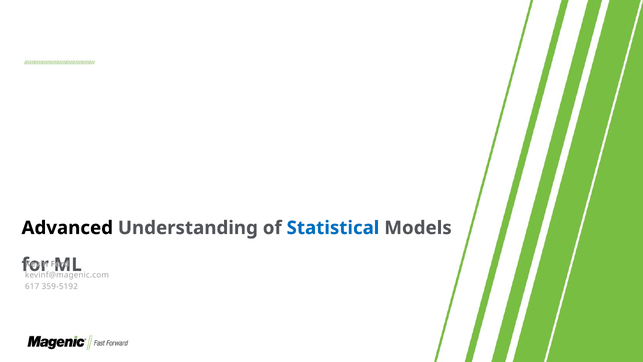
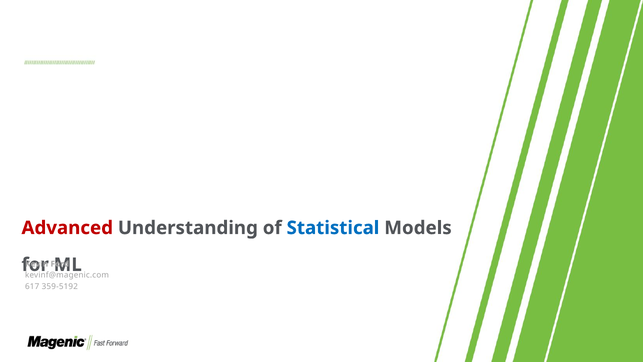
Advanced colour: black -> red (67, 228)
